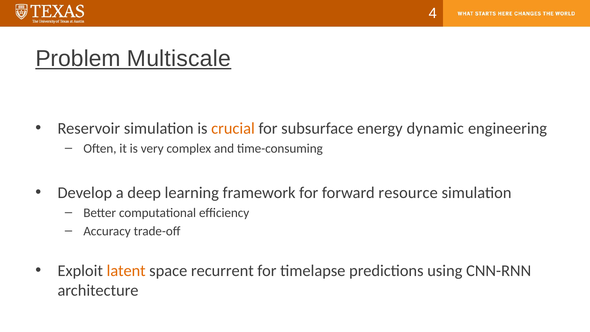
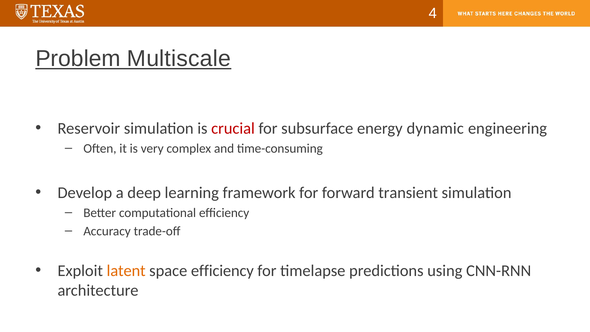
crucial colour: orange -> red (233, 128)
resource: resource -> transient (408, 193)
space recurrent: recurrent -> efficiency (222, 270)
